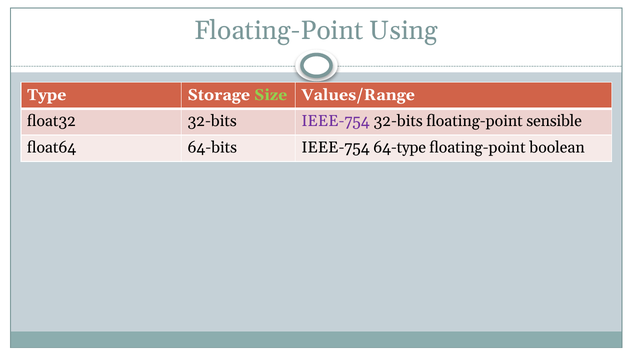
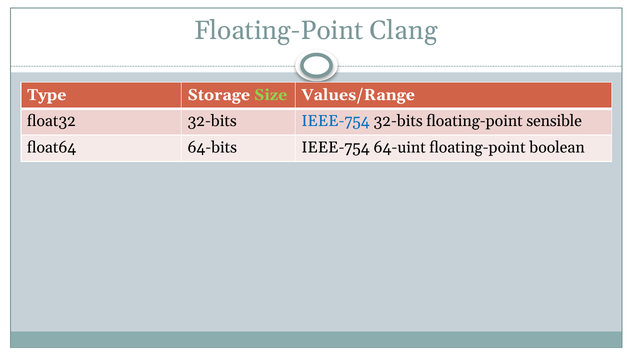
Using: Using -> Clang (404, 31)
IEEE-754 colour: purple -> blue (336, 121)
64-type: 64-type -> 64-uint (400, 148)
